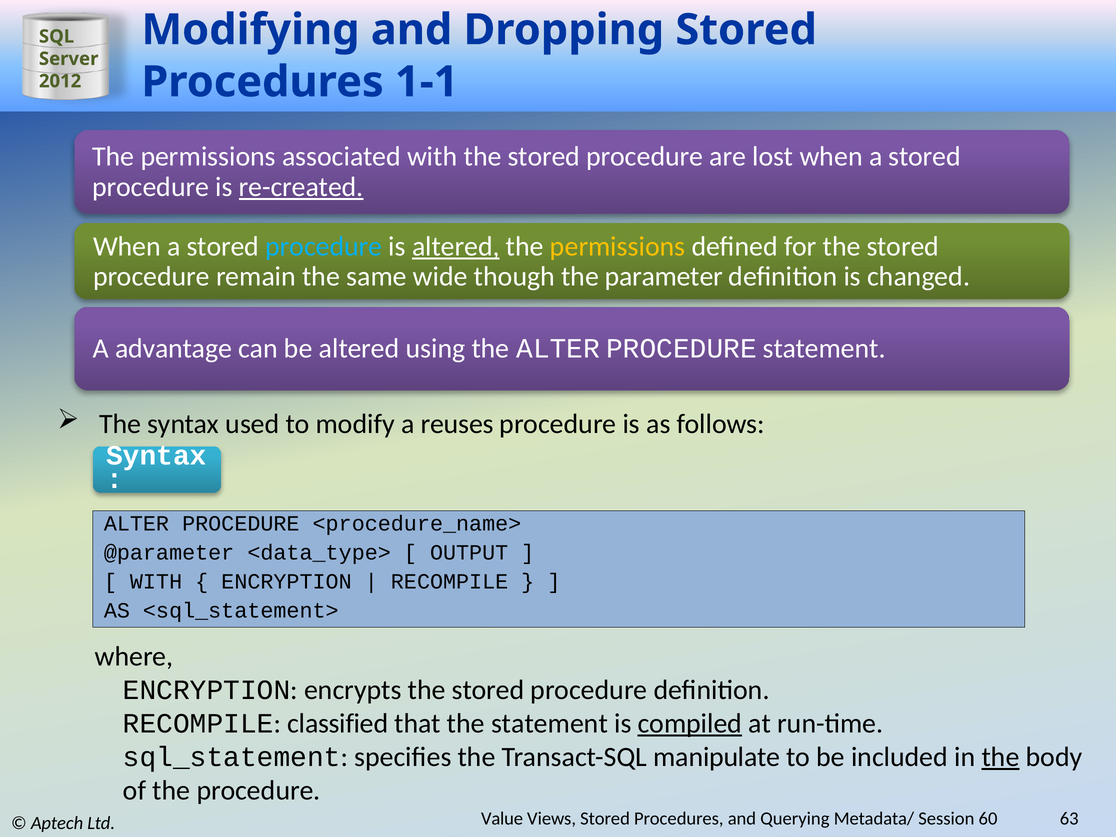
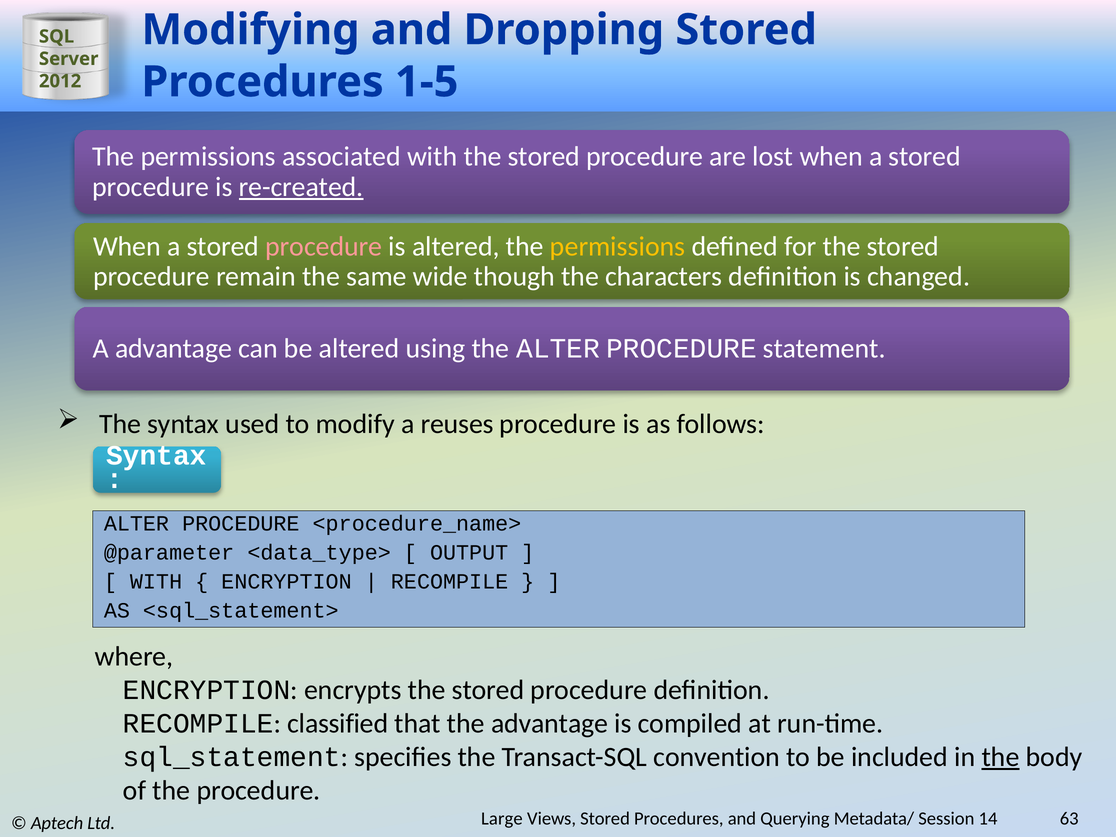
1-1: 1-1 -> 1-5 (427, 82)
procedure colour: light blue -> pink (324, 246)
altered underline: present -> none (456, 246)
parameter: parameter -> characters (664, 277)
the statement: statement -> advantage (550, 723)
compiled underline: present -> none (690, 723)
manipulate: manipulate -> convention (717, 757)
Value: Value -> Large (502, 819)
60: 60 -> 14 (988, 819)
